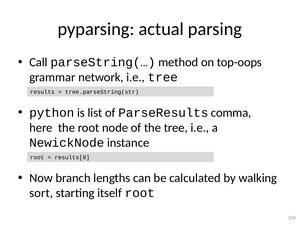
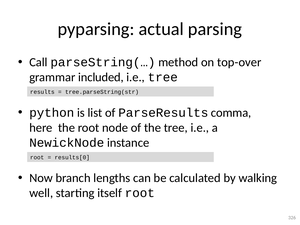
top-oops: top-oops -> top-over (239, 62)
network: network -> included (101, 77)
sort: sort -> well (41, 193)
